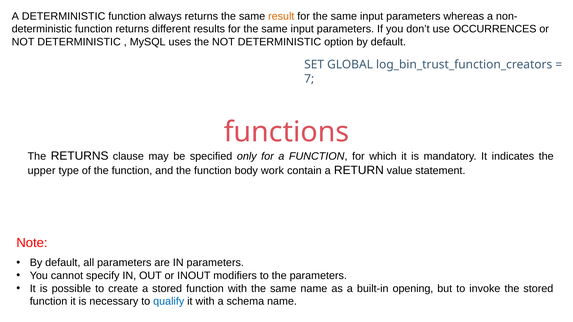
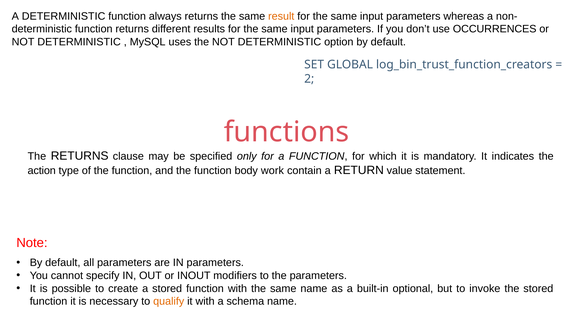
7: 7 -> 2 (309, 79)
upper: upper -> action (42, 171)
opening: opening -> optional (413, 289)
qualify colour: blue -> orange (169, 302)
